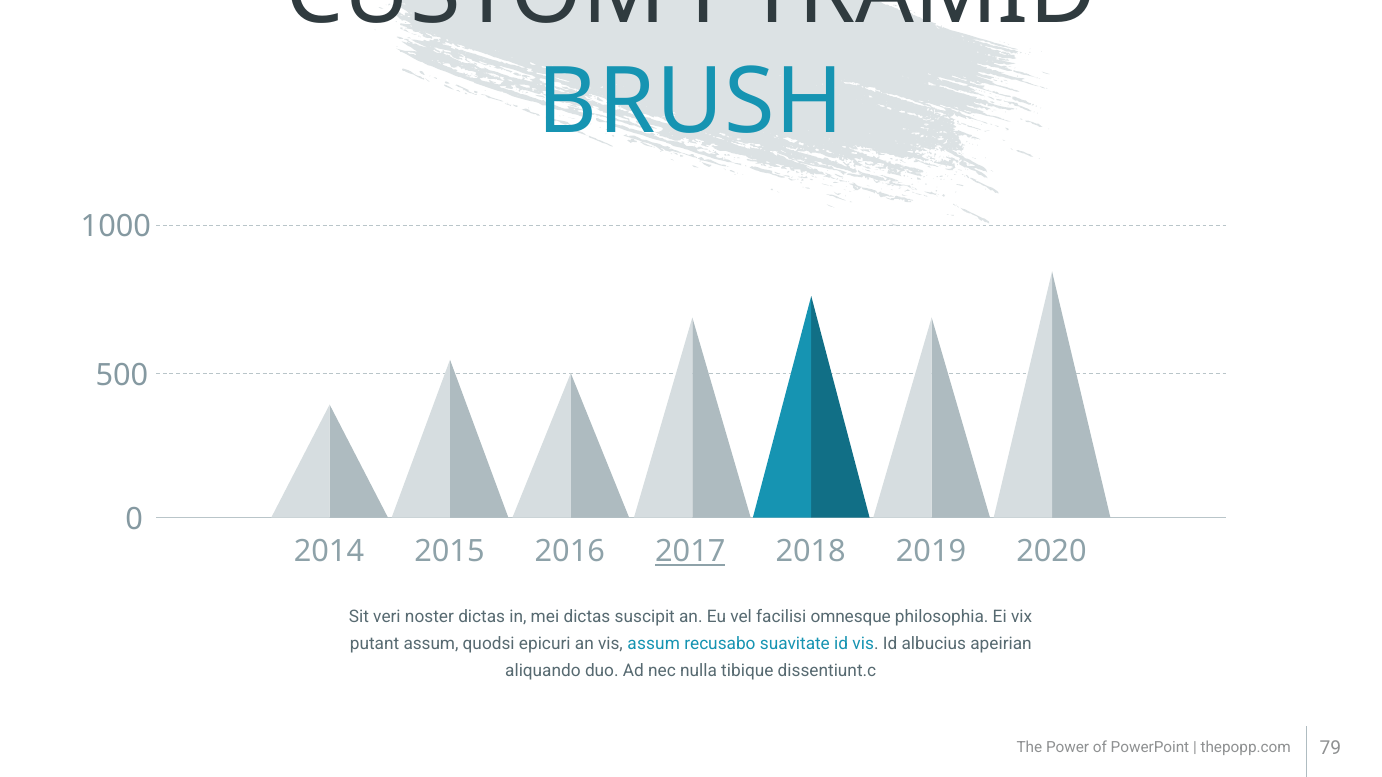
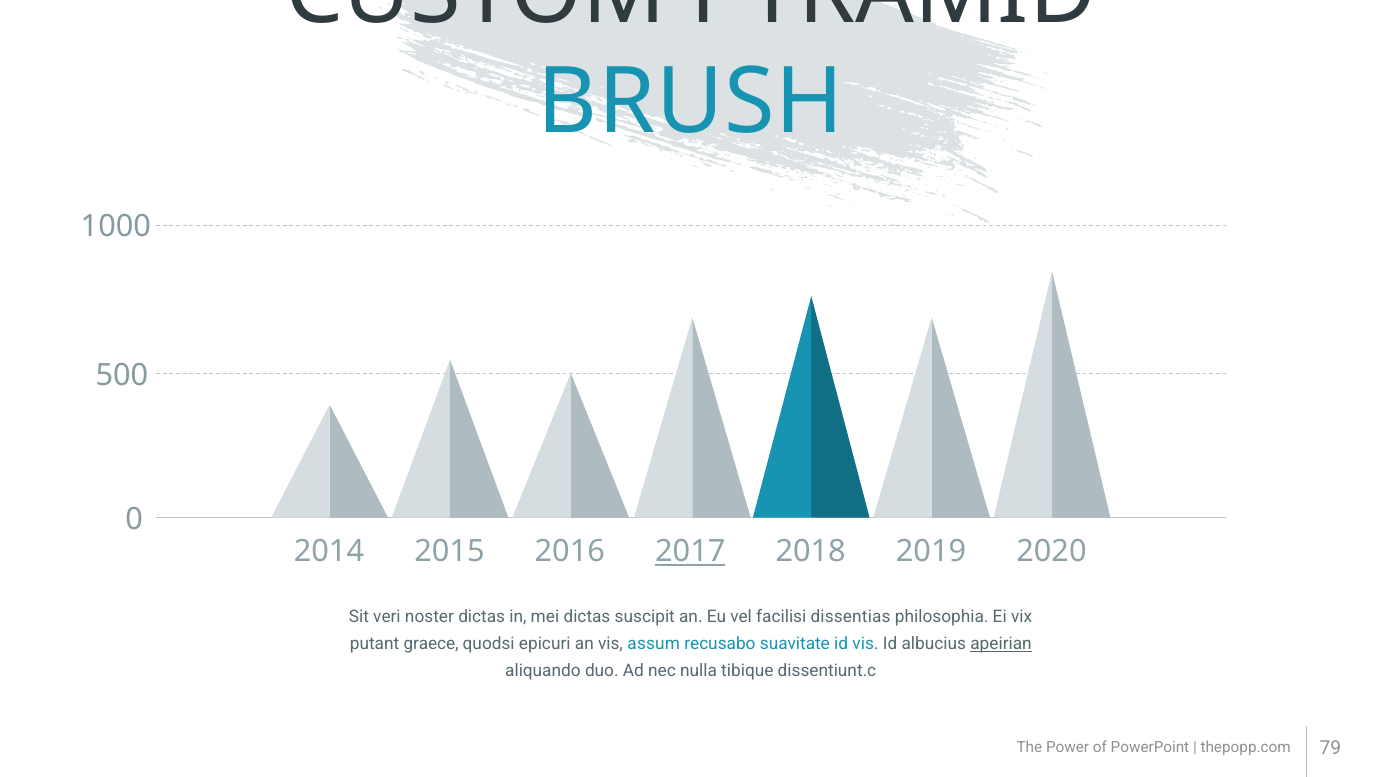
omnesque: omnesque -> dissentias (851, 617)
putant assum: assum -> graece (431, 644)
apeirian underline: none -> present (1001, 644)
